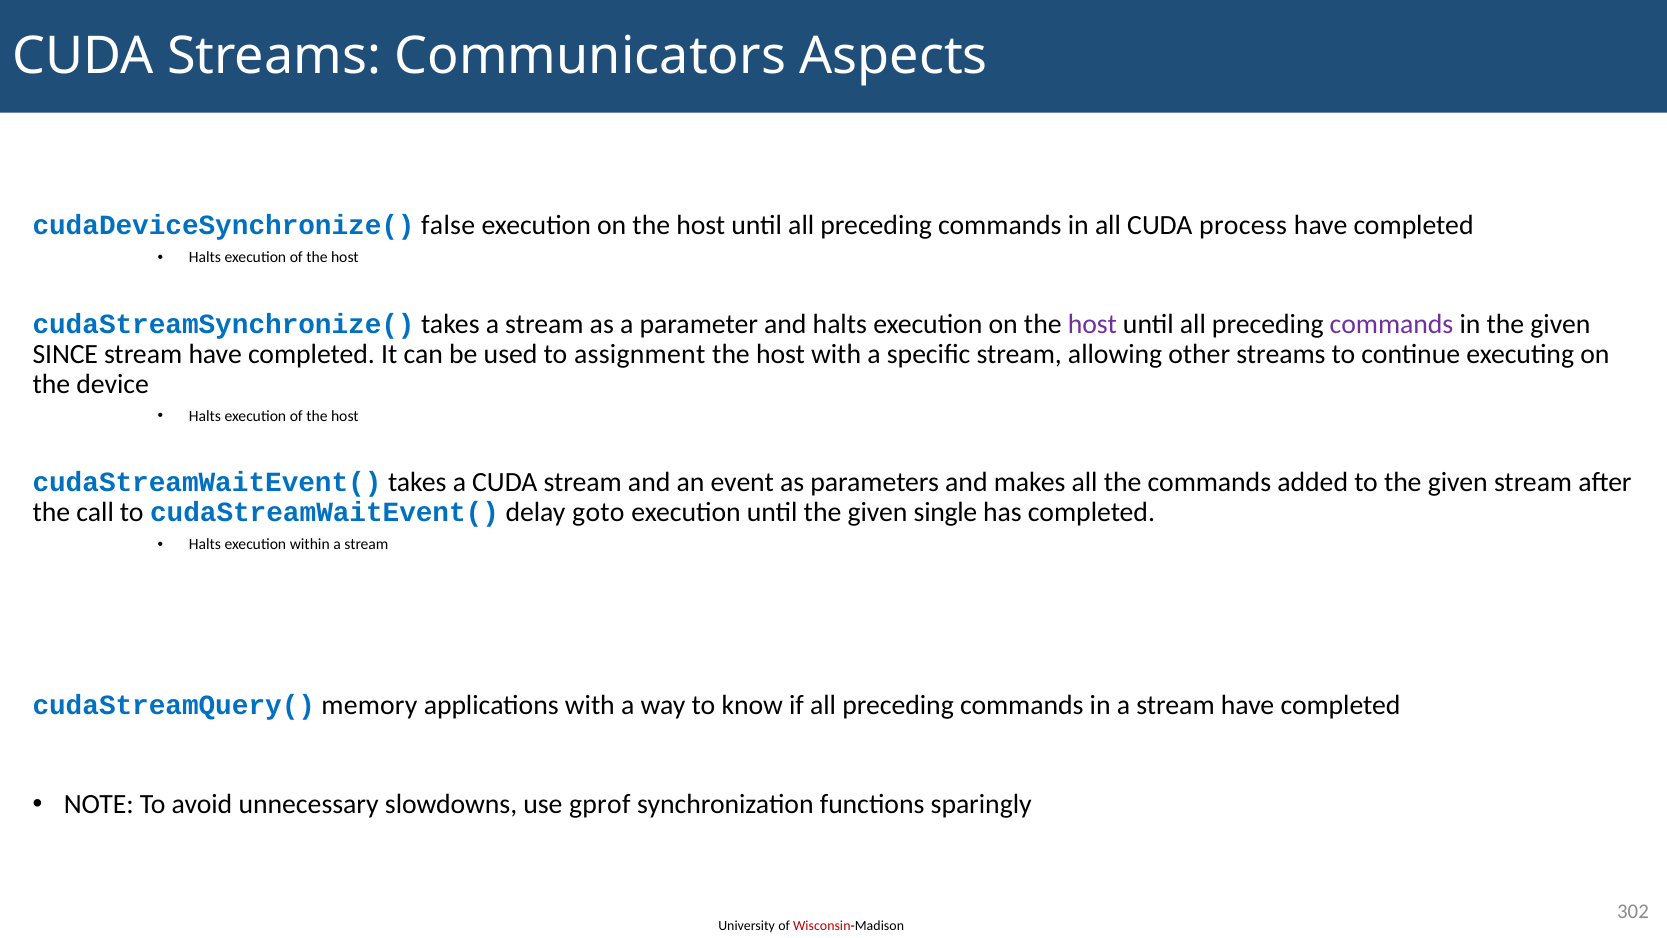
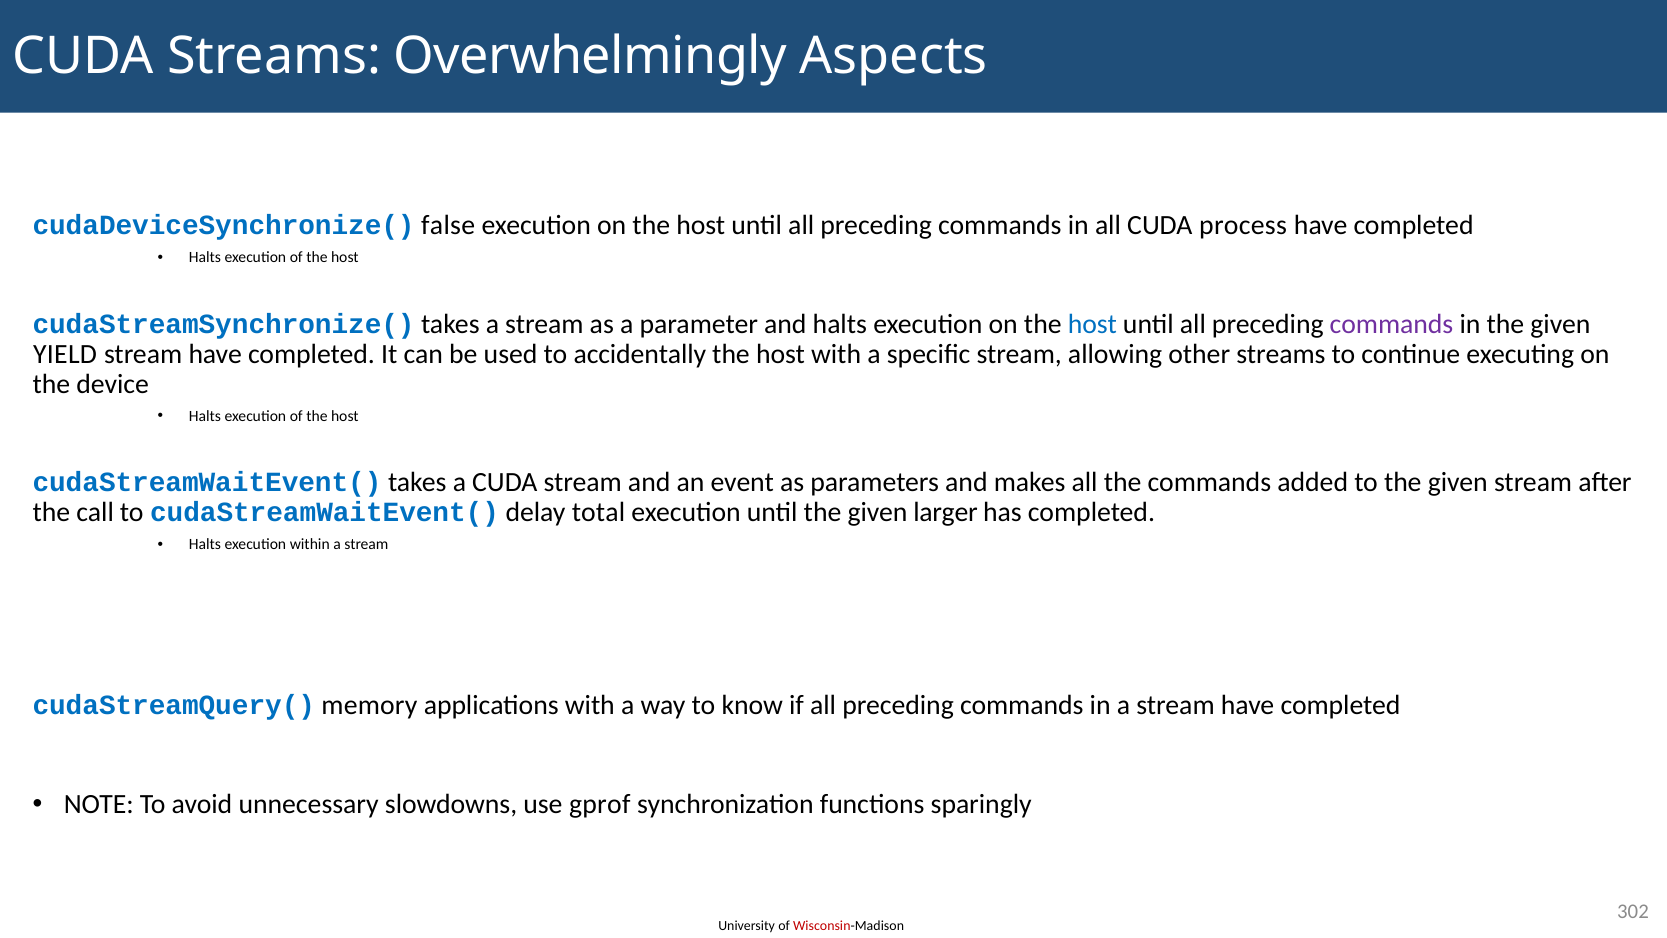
Communicators: Communicators -> Overwhelmingly (591, 56)
host colour: purple -> blue (1092, 324)
SINCE: SINCE -> YIELD (65, 354)
assignment: assignment -> accidentally (640, 354)
goto: goto -> total (598, 512)
single: single -> larger (945, 512)
